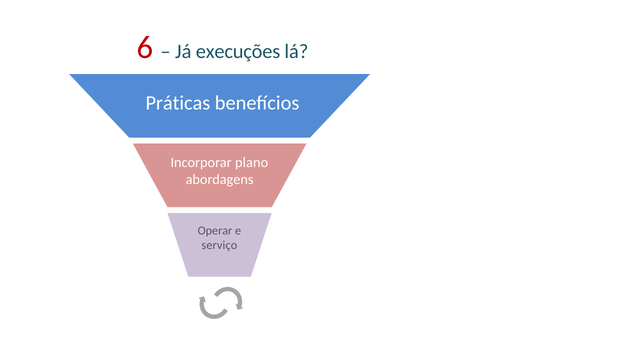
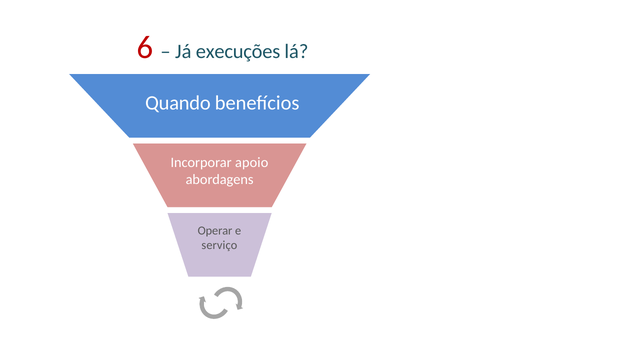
Práticas: Práticas -> Quando (178, 103)
plano: plano -> apoio (252, 163)
